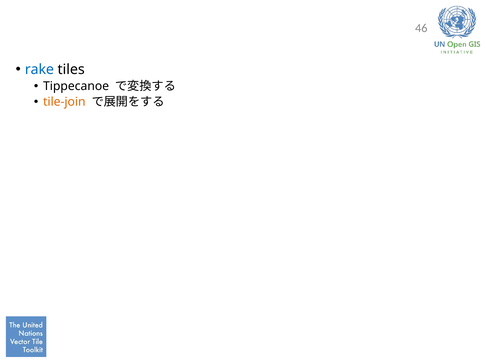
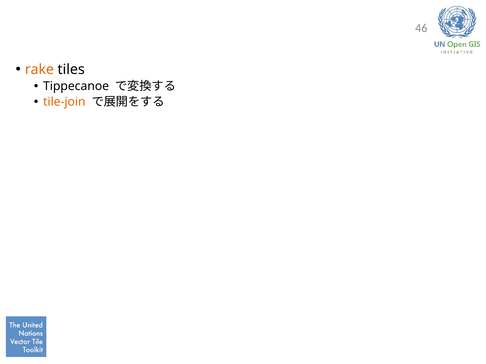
rake colour: blue -> orange (39, 70)
